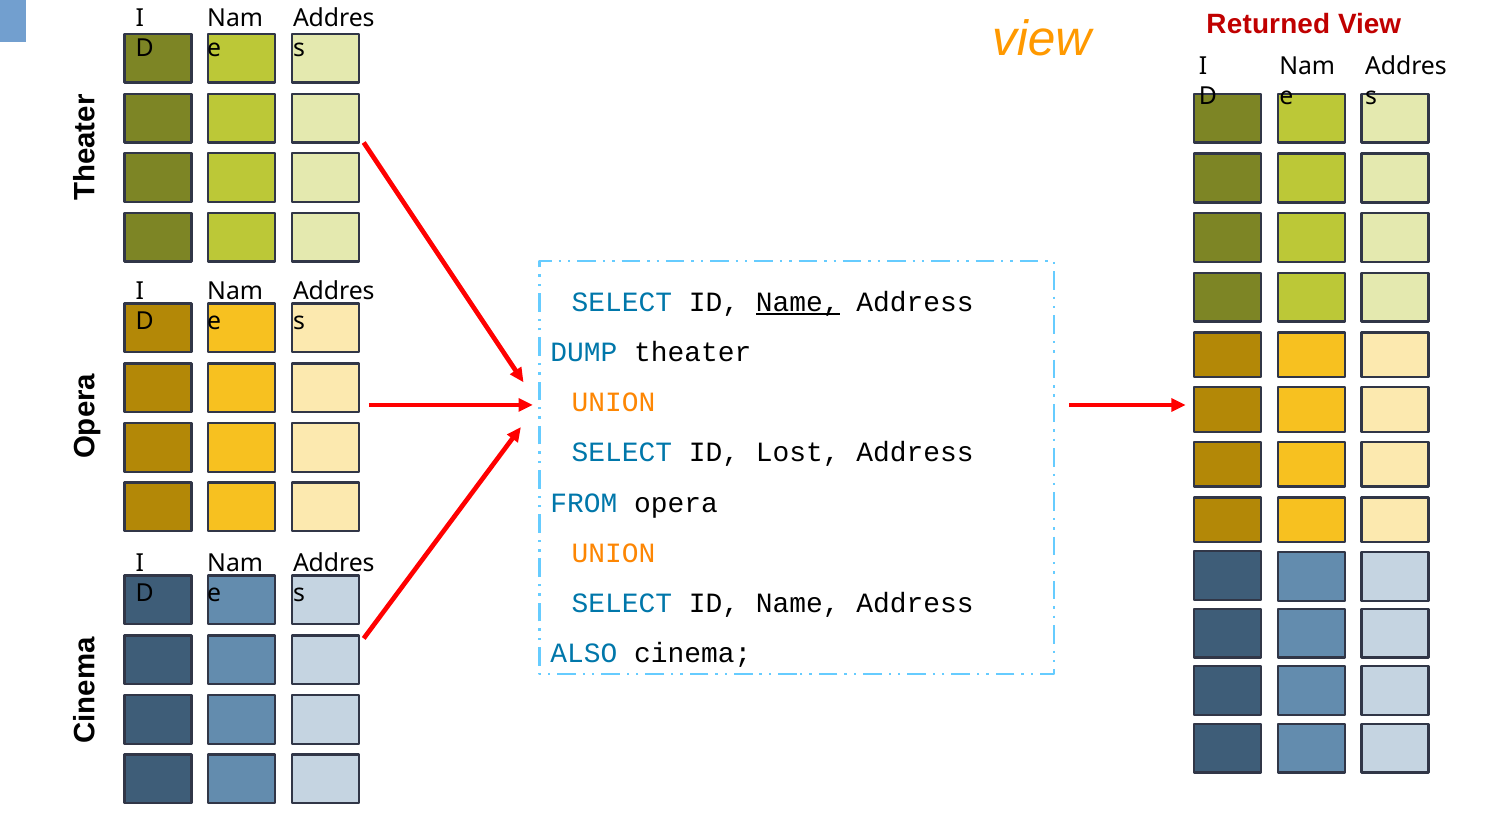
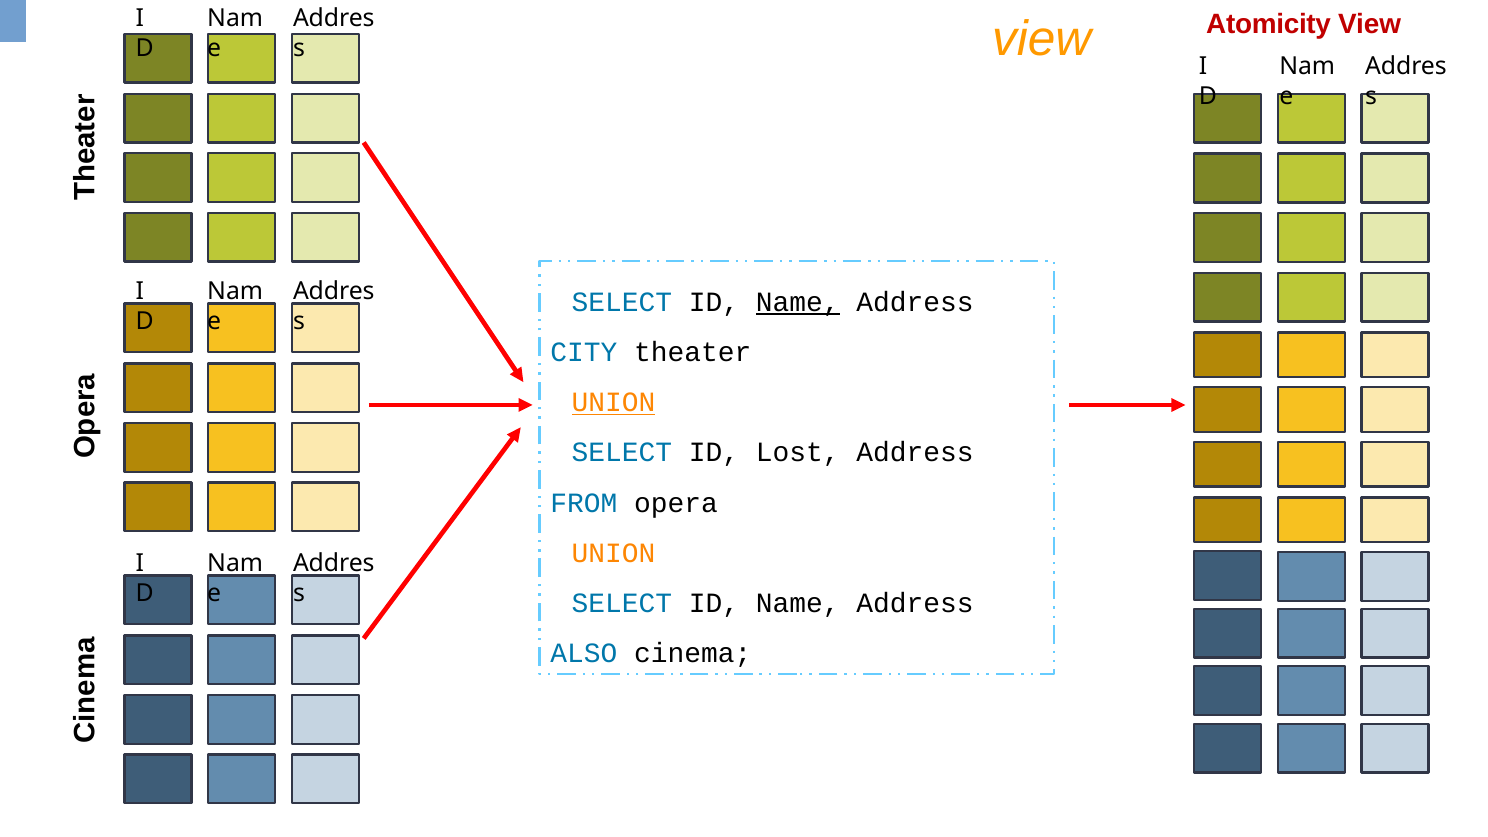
Returned: Returned -> Atomicity (1269, 24)
DUMP: DUMP -> CITY (584, 352)
UNION underline: none -> present (614, 402)
